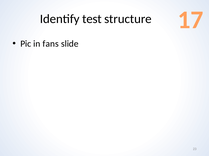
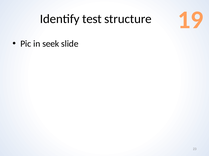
17: 17 -> 19 (190, 20)
fans: fans -> seek (51, 44)
